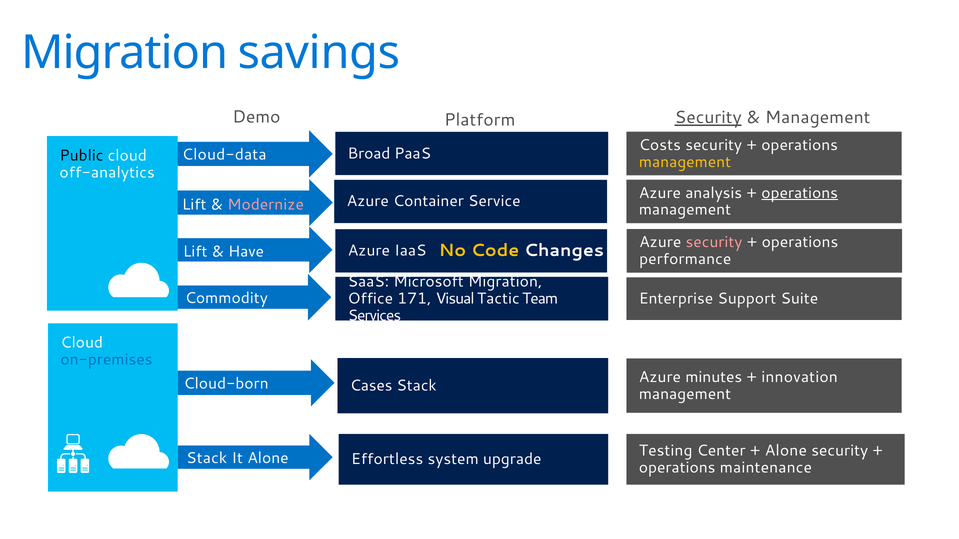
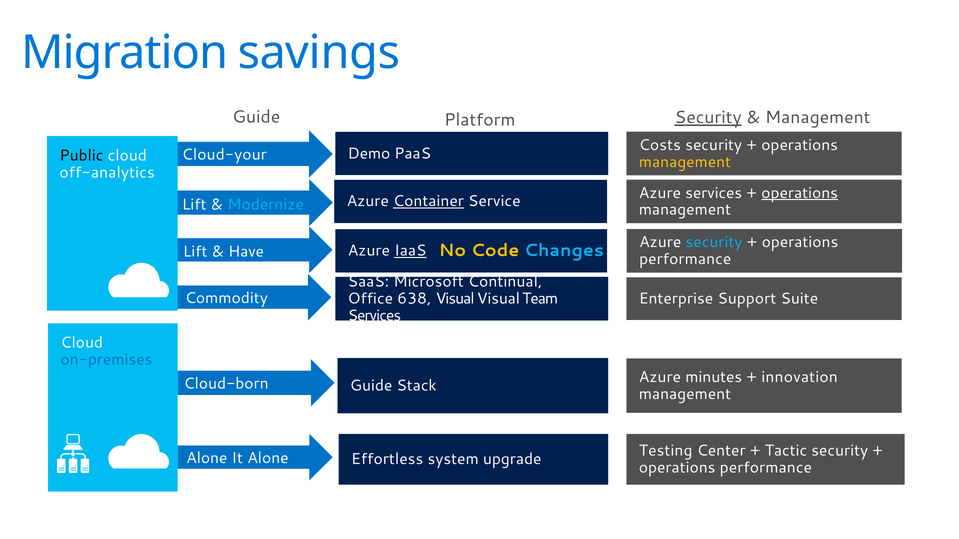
Demo: Demo -> Guide (256, 117)
Broad: Broad -> Demo (369, 153)
Cloud-data: Cloud-data -> Cloud-your (224, 155)
Azure analysis: analysis -> services (714, 193)
Container underline: none -> present (429, 201)
Modernize colour: pink -> light blue (266, 205)
security colour: pink -> light blue (714, 242)
Changes colour: white -> light blue (564, 251)
IaaS underline: none -> present (410, 251)
Microsoft Migration: Migration -> Continual (505, 282)
171: 171 -> 638 (414, 299)
Visual Tactic: Tactic -> Visual (498, 299)
Cases: Cases -> Guide (371, 386)
Alone: Alone -> Tactic (786, 451)
Stack: Stack -> Alone (207, 459)
maintenance: maintenance -> performance (766, 468)
